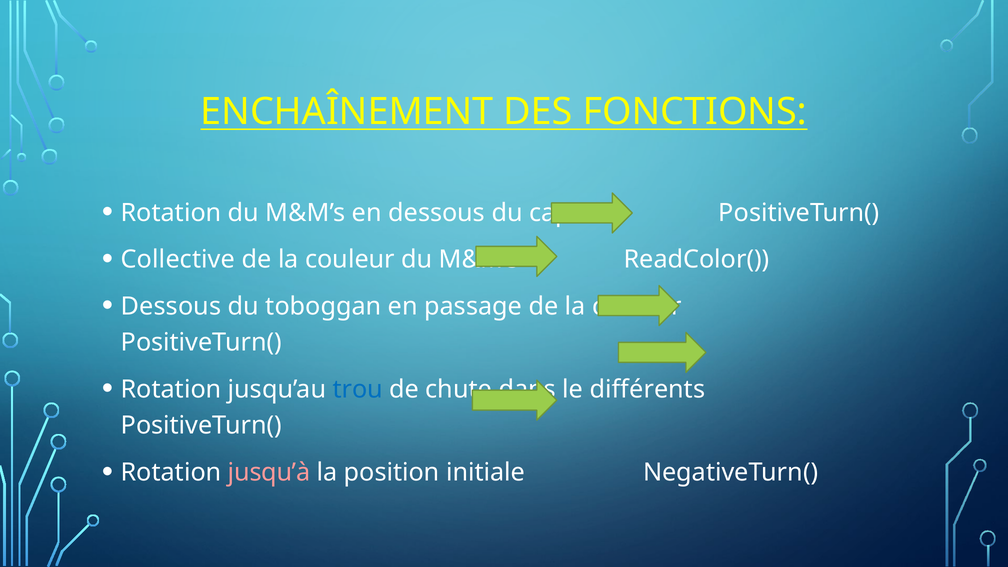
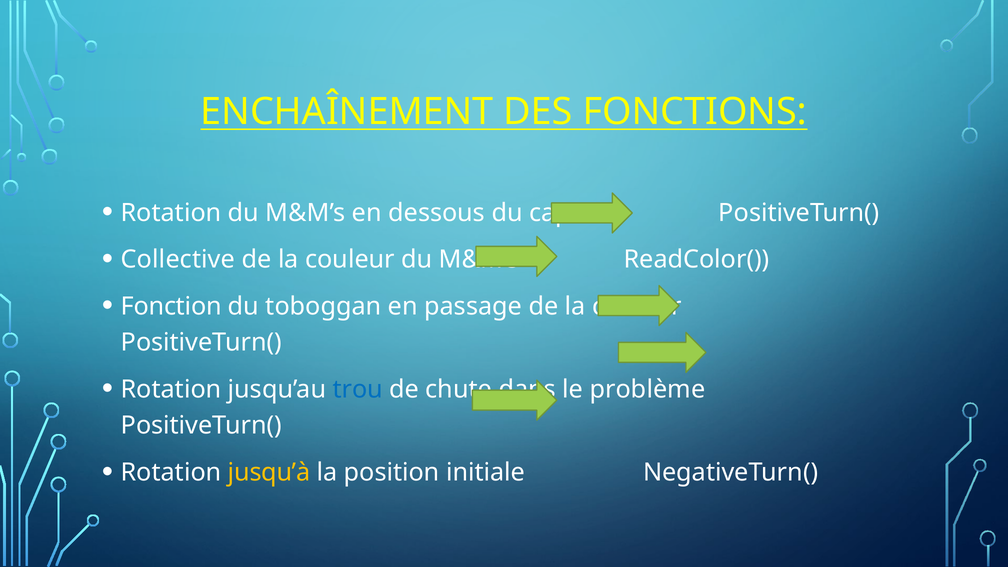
Dessous: Dessous -> Fonction (171, 306)
différents: différents -> problème (647, 389)
jusqu’à colour: pink -> yellow (269, 472)
